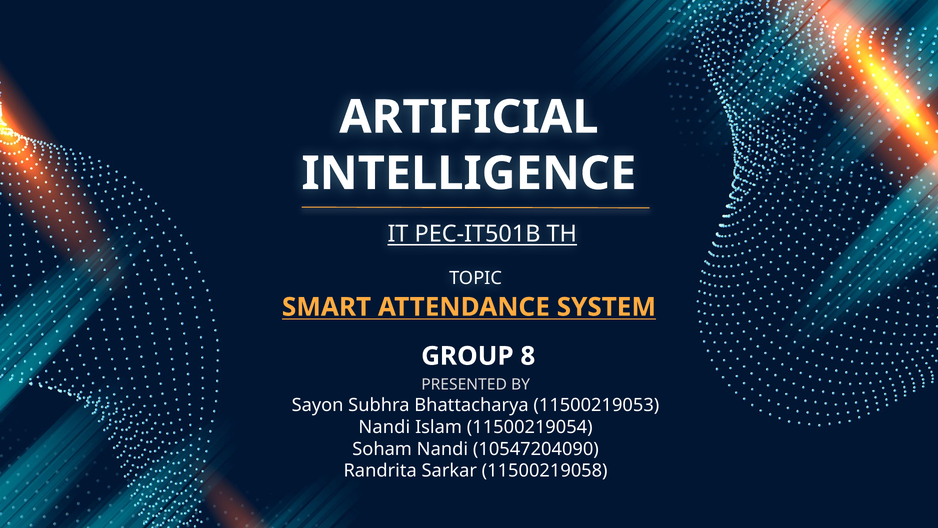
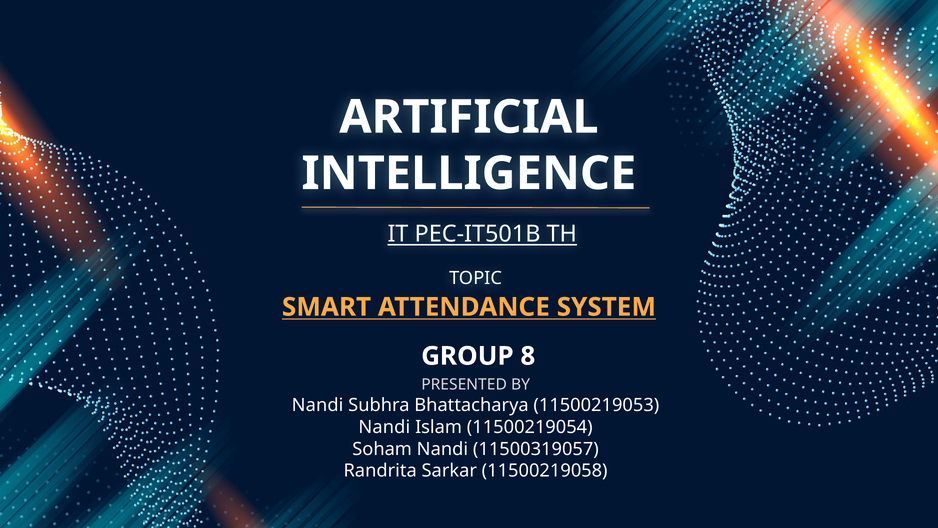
Sayon: Sayon -> Nandi (318, 405)
10547204090: 10547204090 -> 11500319057 (536, 449)
